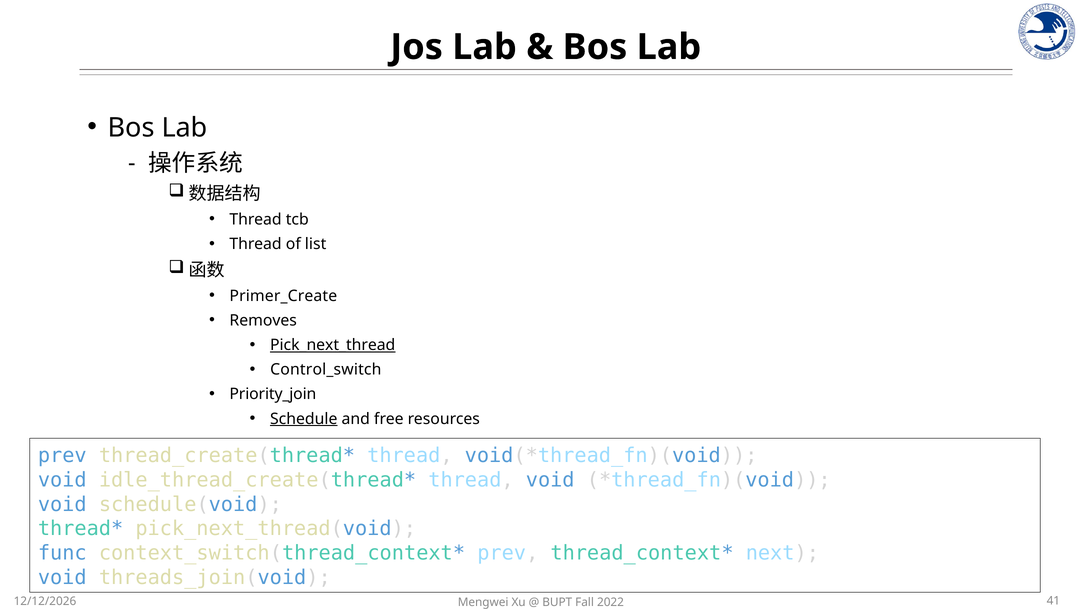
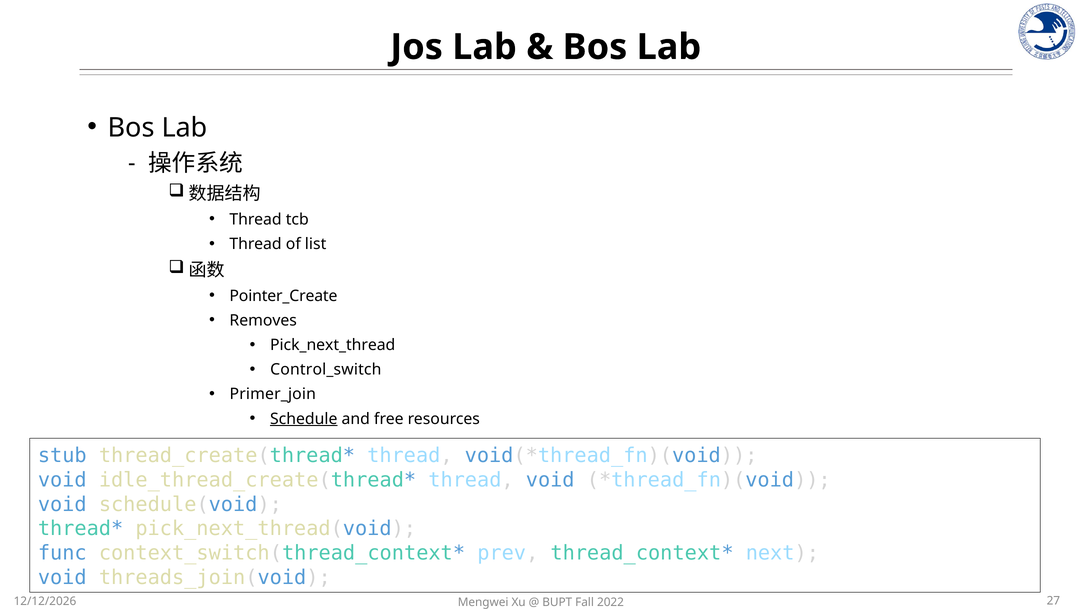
Primer_Create: Primer_Create -> Pointer_Create (283, 296)
Pick_next_thread underline: present -> none (333, 345)
Priority_join: Priority_join -> Primer_join (273, 394)
prev: prev -> stub (62, 455)
41: 41 -> 27 (1053, 601)
